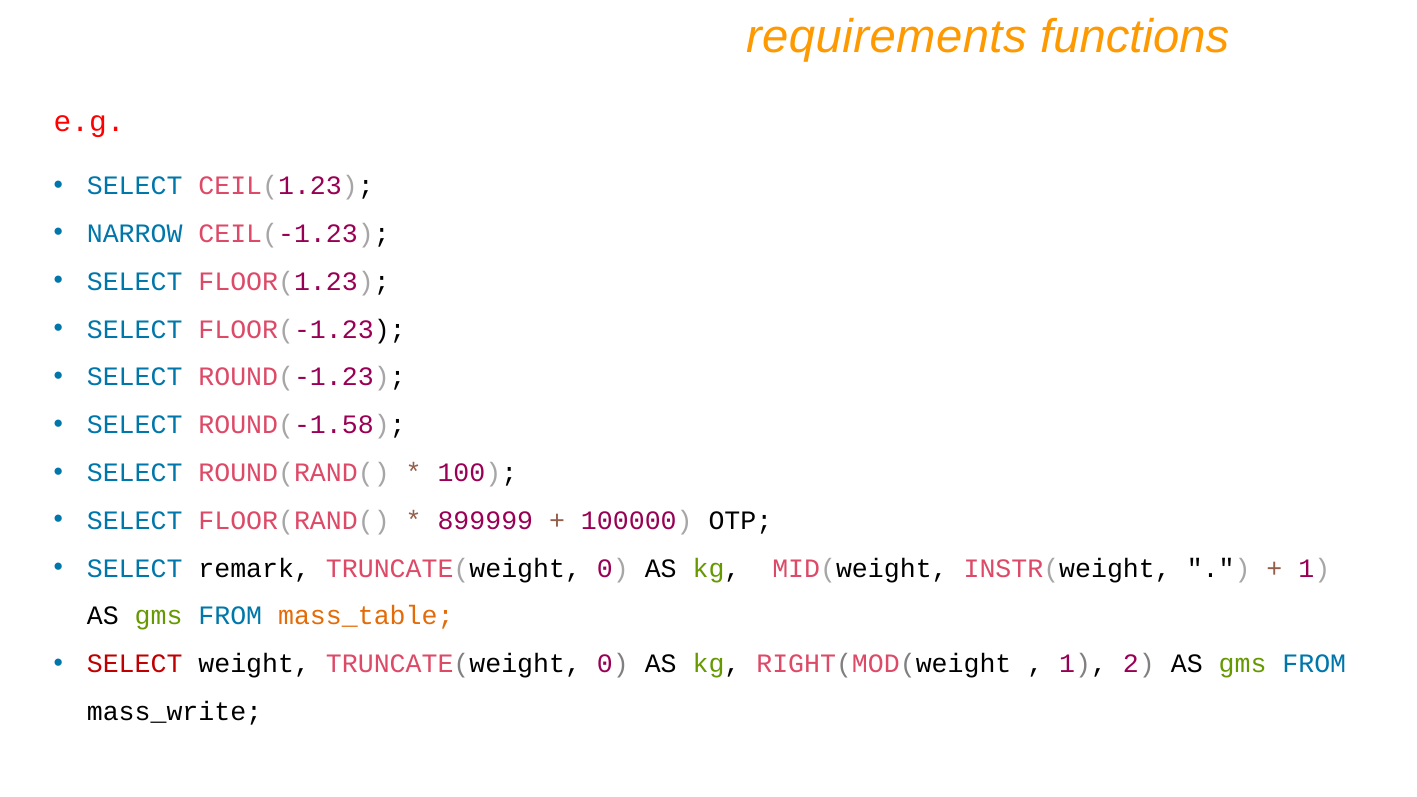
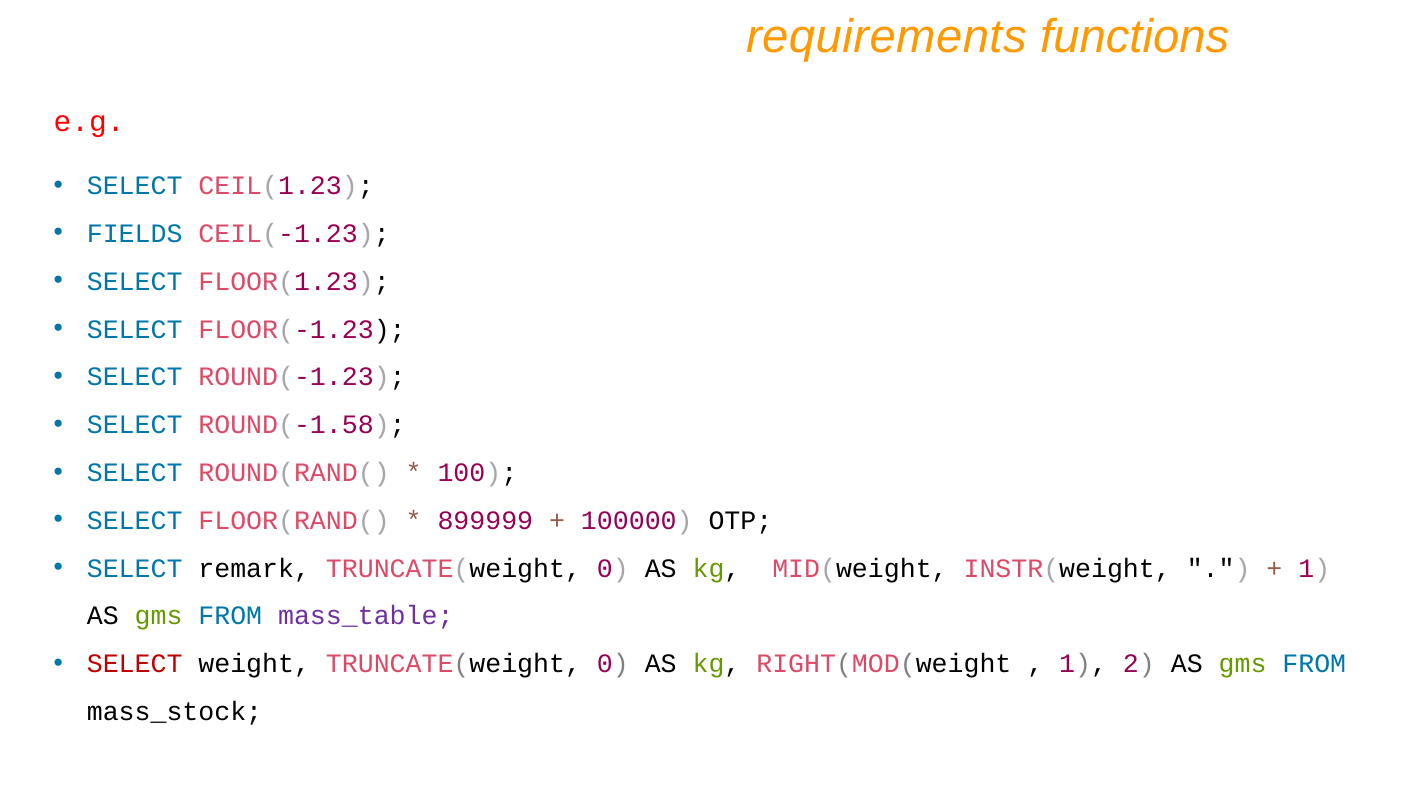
NARROW: NARROW -> FIELDS (135, 234)
mass_table colour: orange -> purple (366, 616)
mass_write: mass_write -> mass_stock (174, 712)
